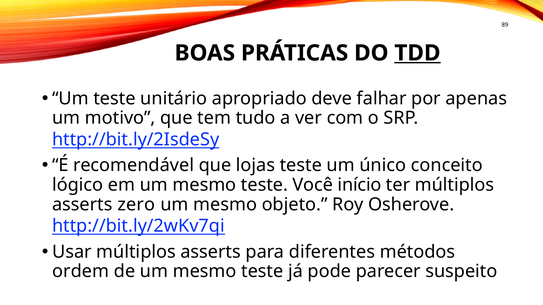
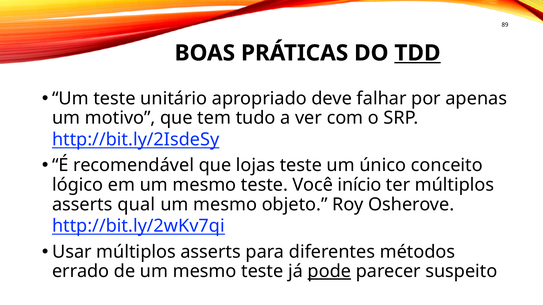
zero: zero -> qual (136, 205)
ordem: ordem -> errado (81, 272)
pode underline: none -> present (329, 272)
